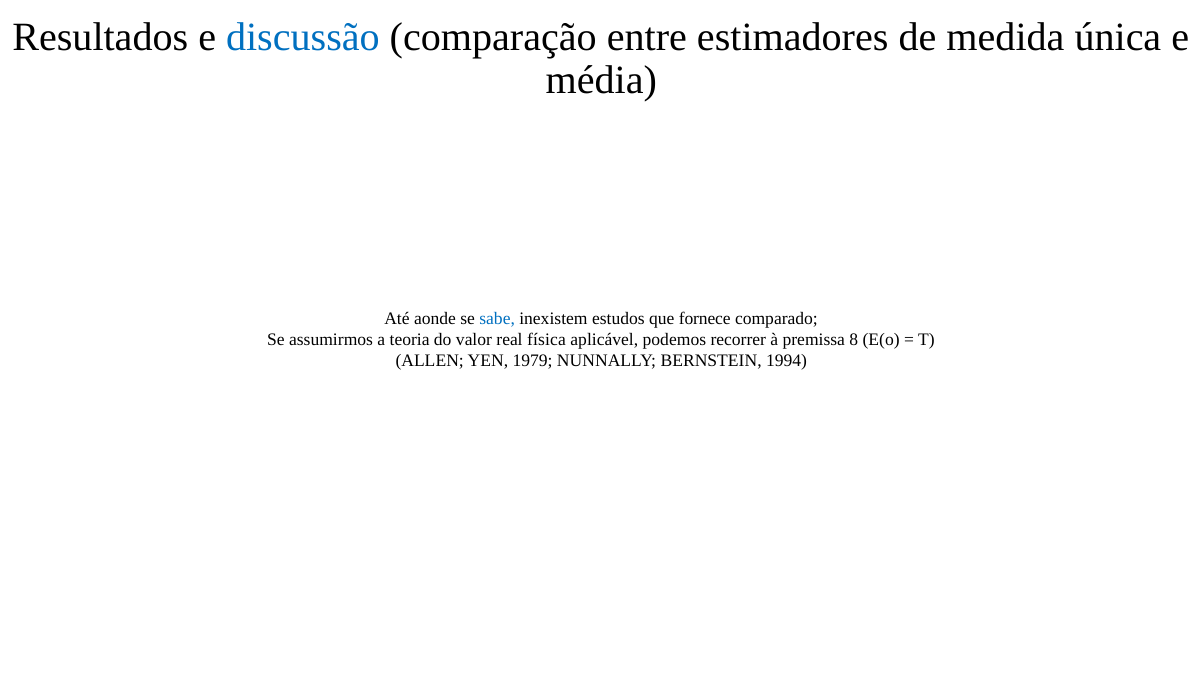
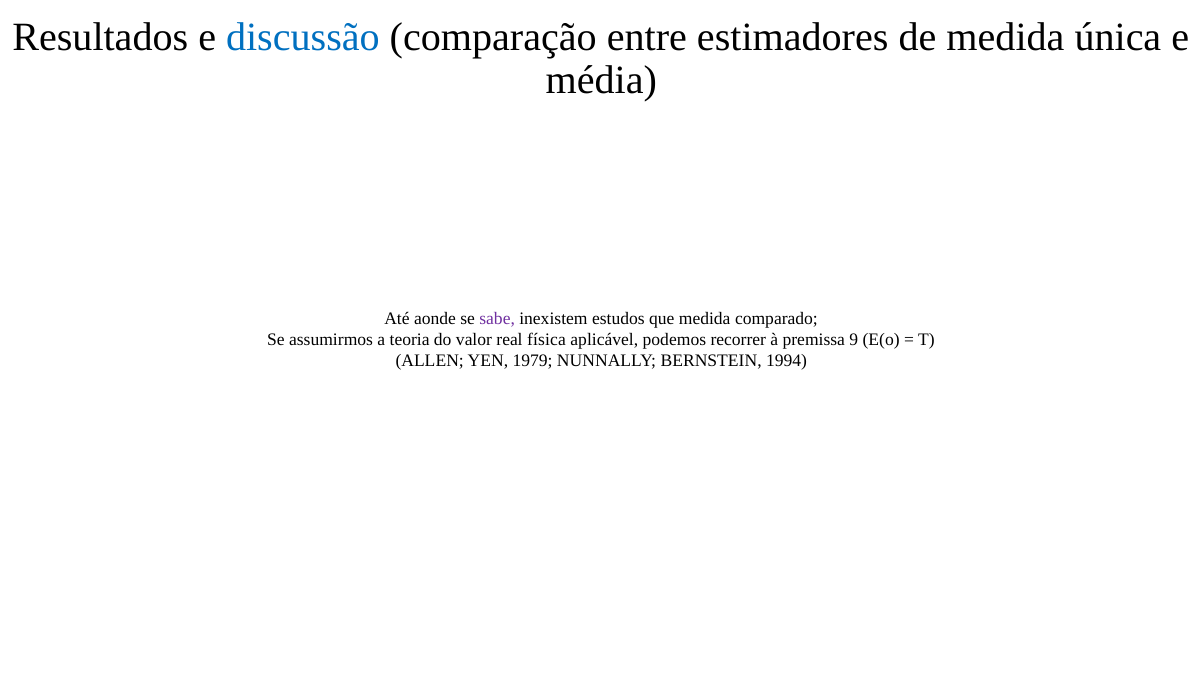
sabe colour: blue -> purple (497, 318)
que fornece: fornece -> medida (705, 318)
8: 8 -> 9 (854, 339)
